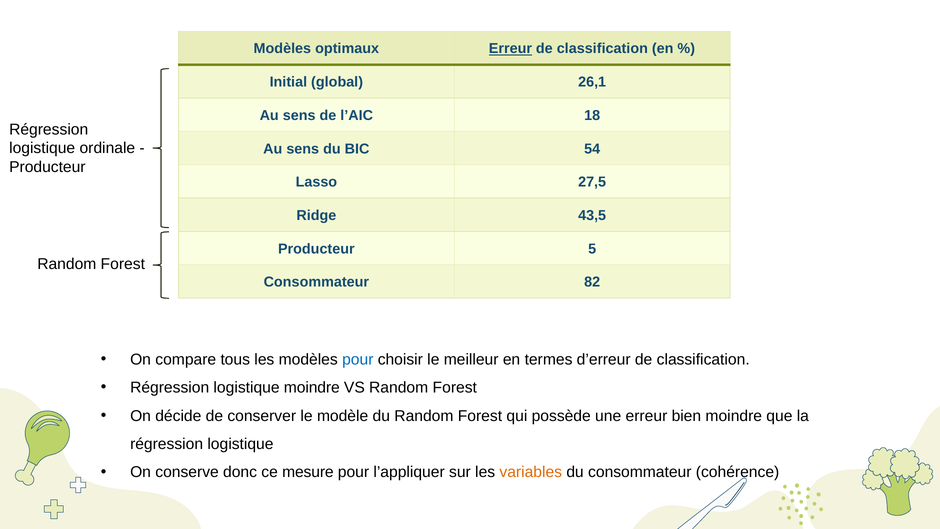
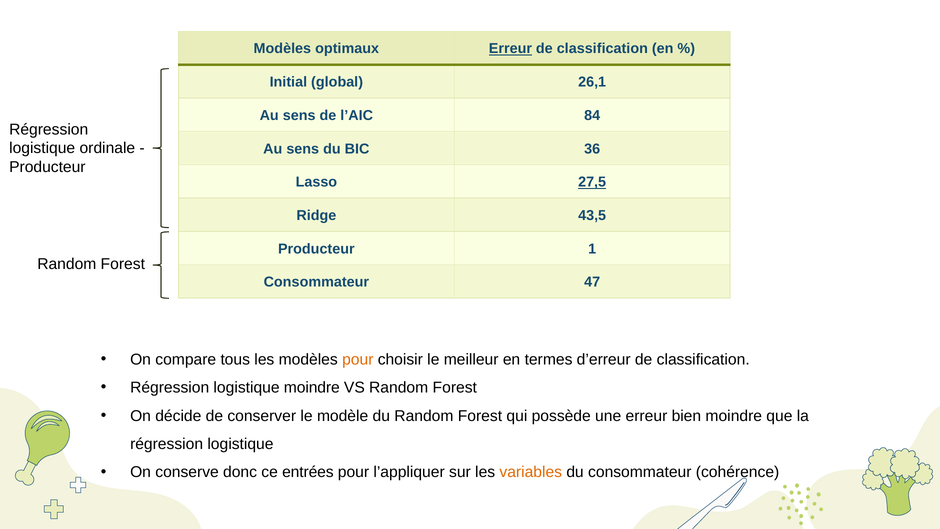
18: 18 -> 84 (592, 115)
54: 54 -> 36 (592, 149)
27,5 underline: none -> present (592, 182)
5: 5 -> 1 (592, 249)
82: 82 -> 47 (592, 282)
pour colour: blue -> orange (358, 359)
mesure: mesure -> entrées (308, 472)
